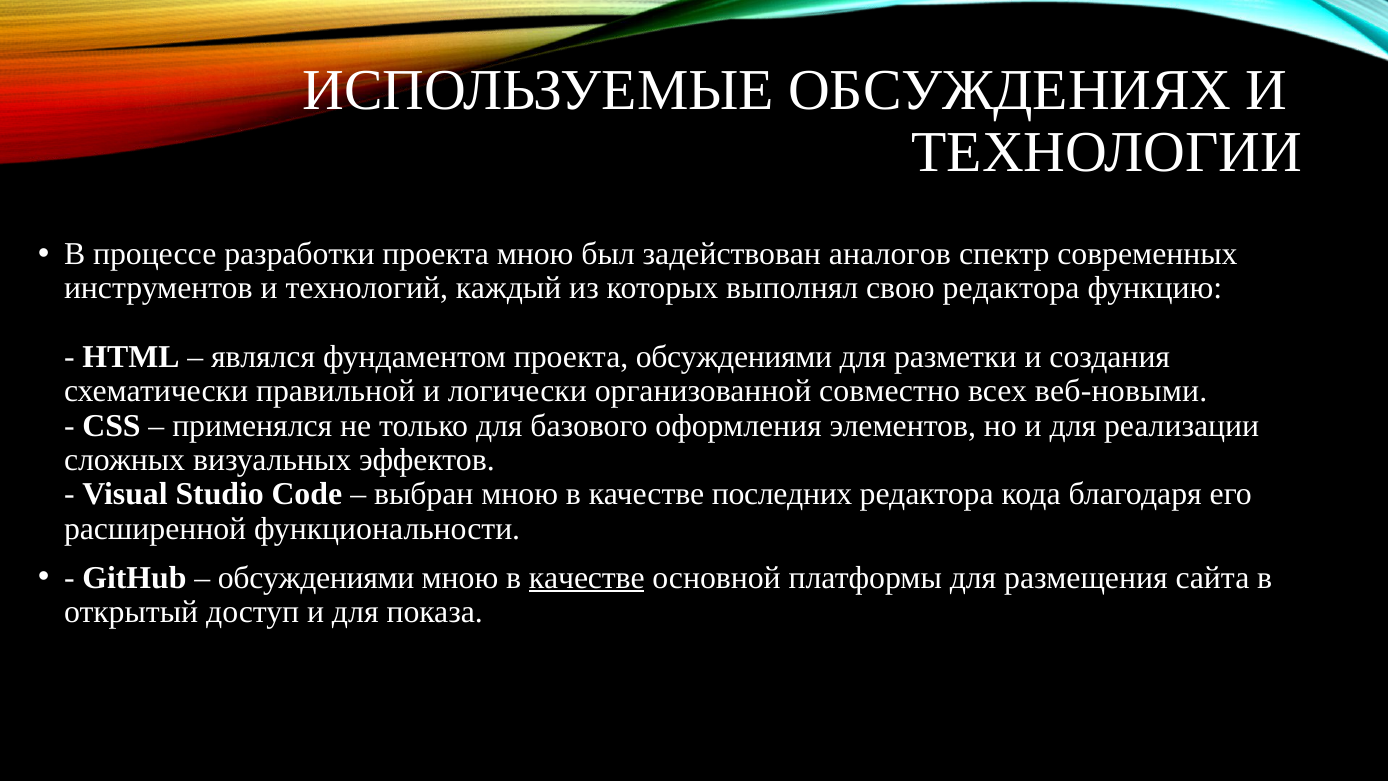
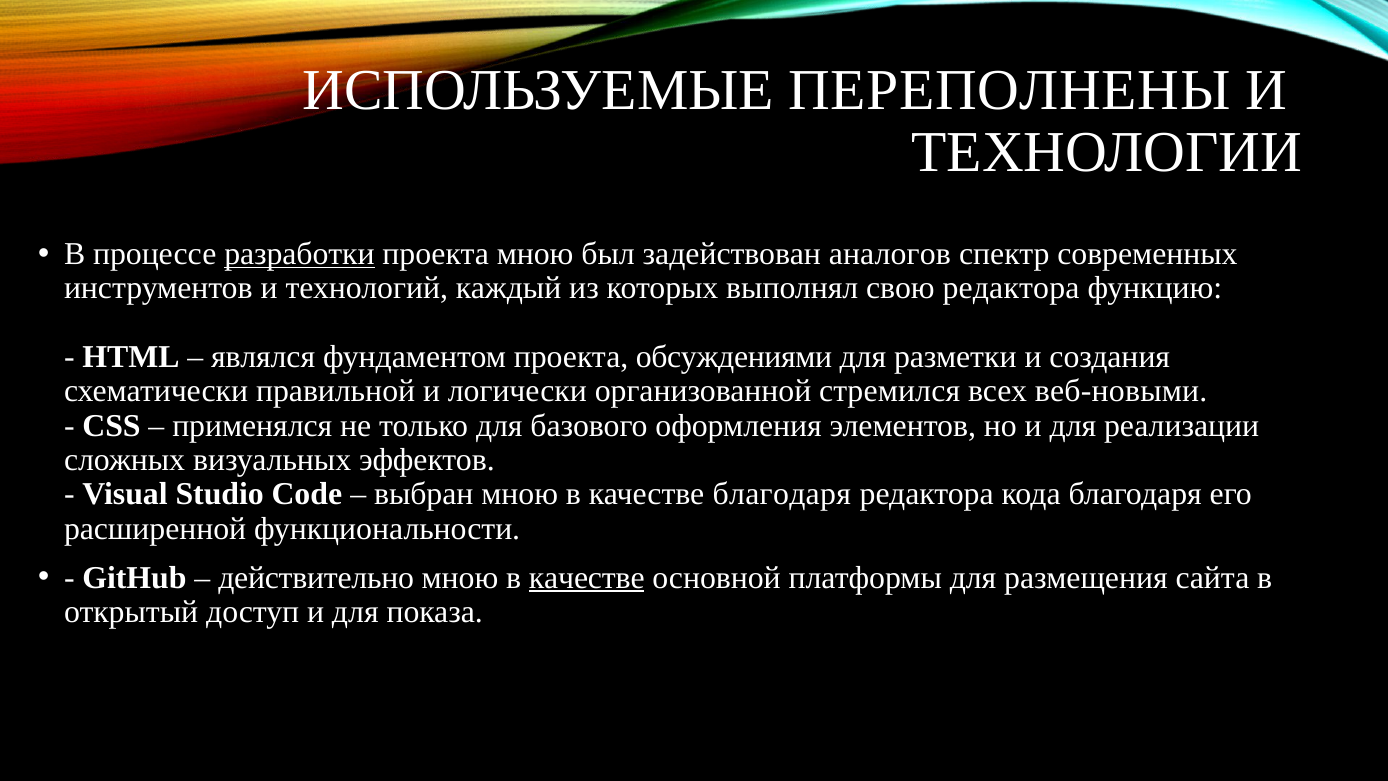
ОБСУЖДЕНИЯХ: ОБСУЖДЕНИЯХ -> ПЕРЕПОЛНЕНЫ (1009, 90)
разработки underline: none -> present (299, 254)
совместно: совместно -> стремился (890, 391)
качестве последних: последних -> благодаря (782, 494)
обсуждениями: обсуждениями -> действительно (316, 577)
